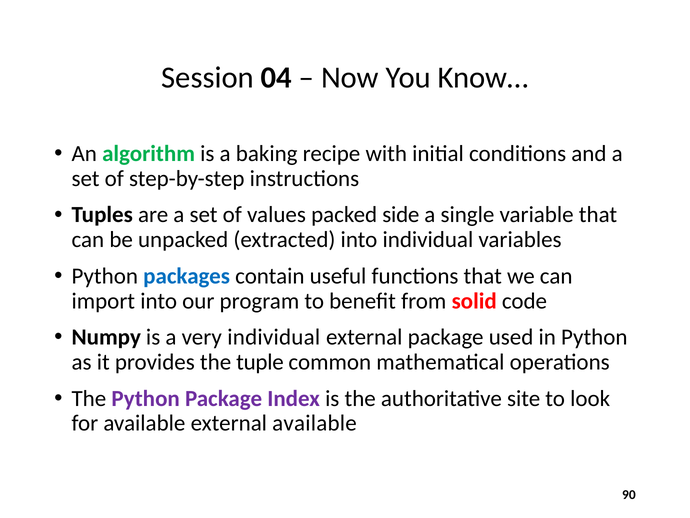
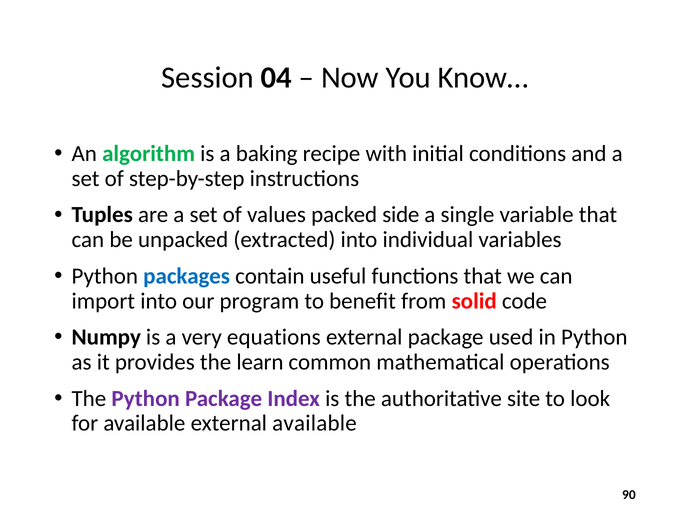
very individual: individual -> equations (274, 337)
tuple: tuple -> learn (260, 362)
